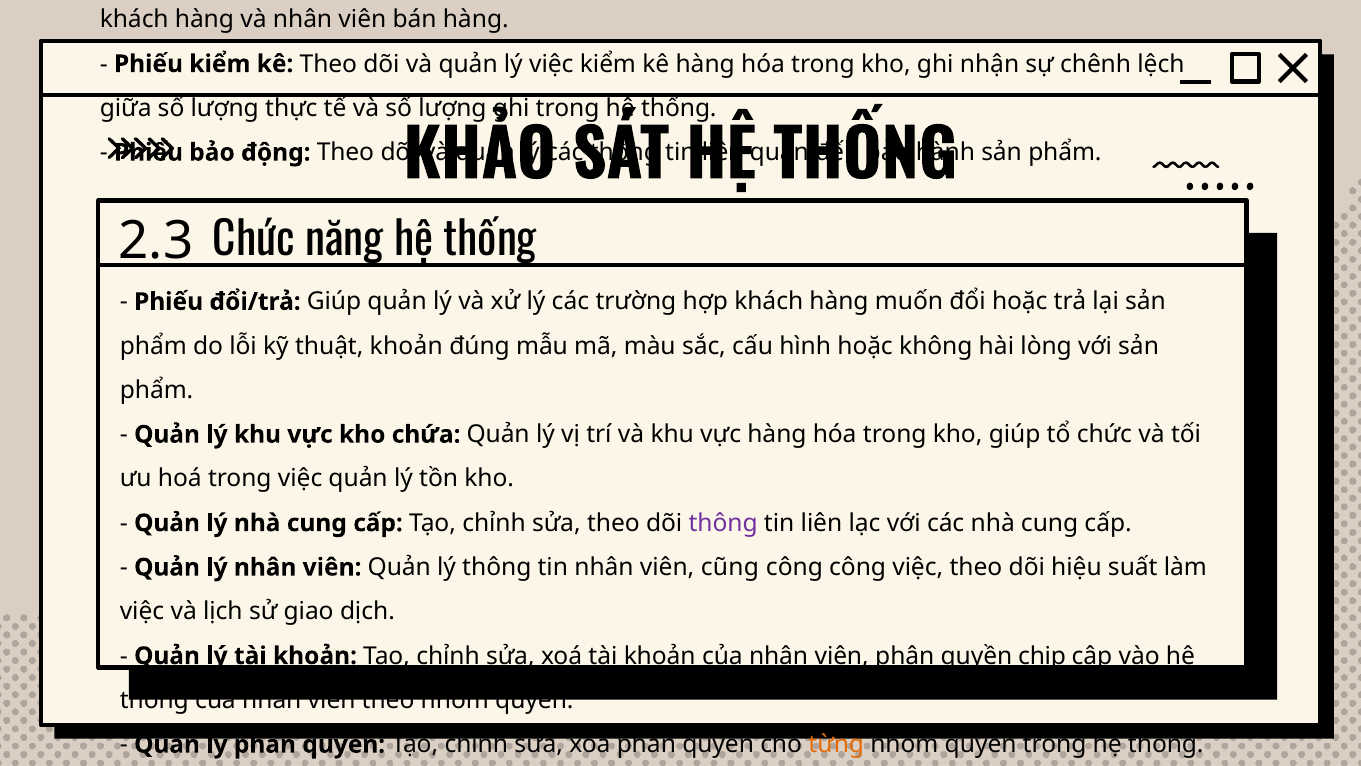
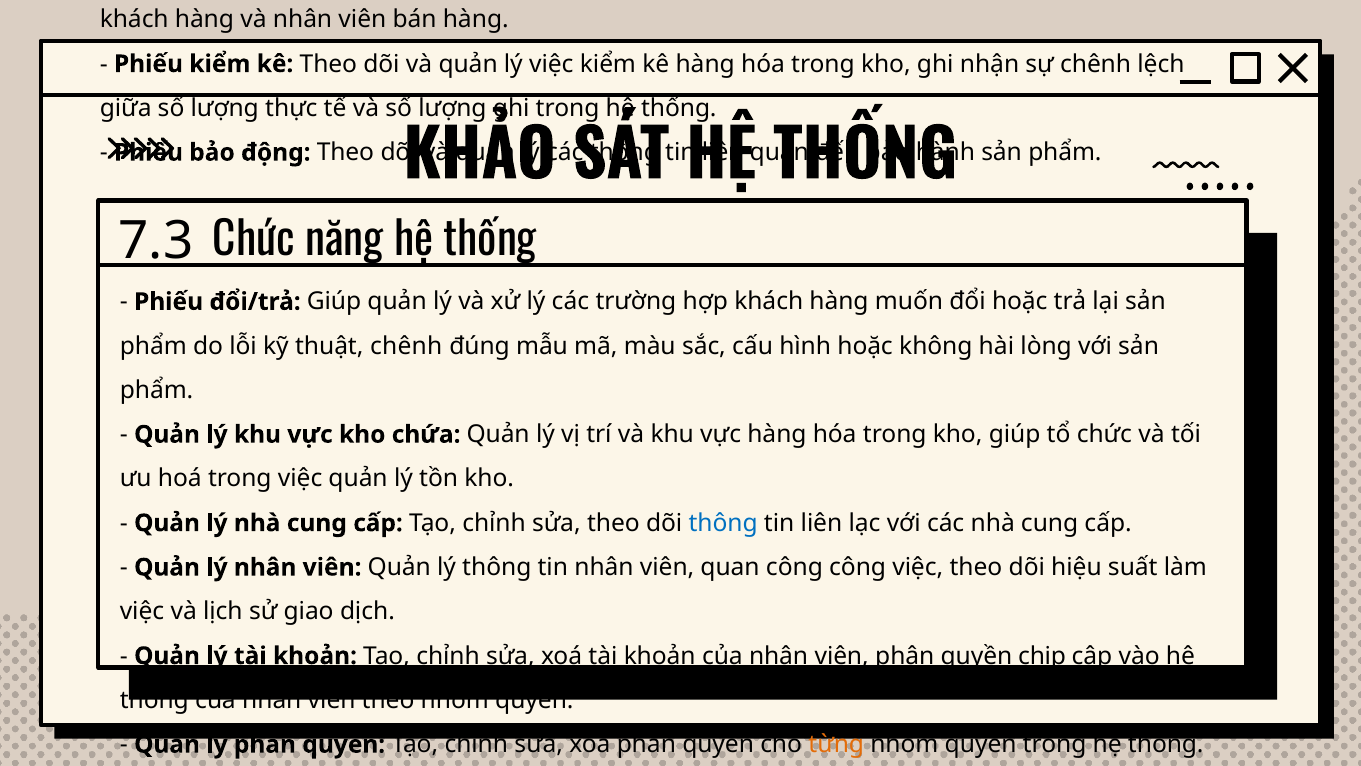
2.3: 2.3 -> 7.3 (156, 241)
thuật khoản: khoản -> chênh (406, 346)
thông colour: purple -> blue (723, 523)
viên cũng: cũng -> quan (730, 567)
